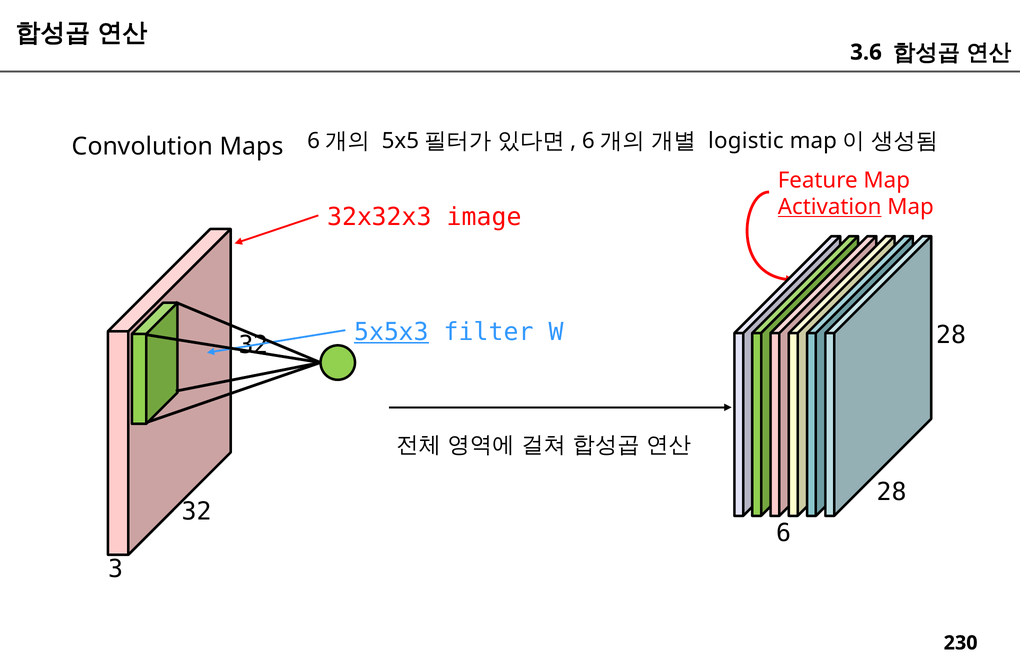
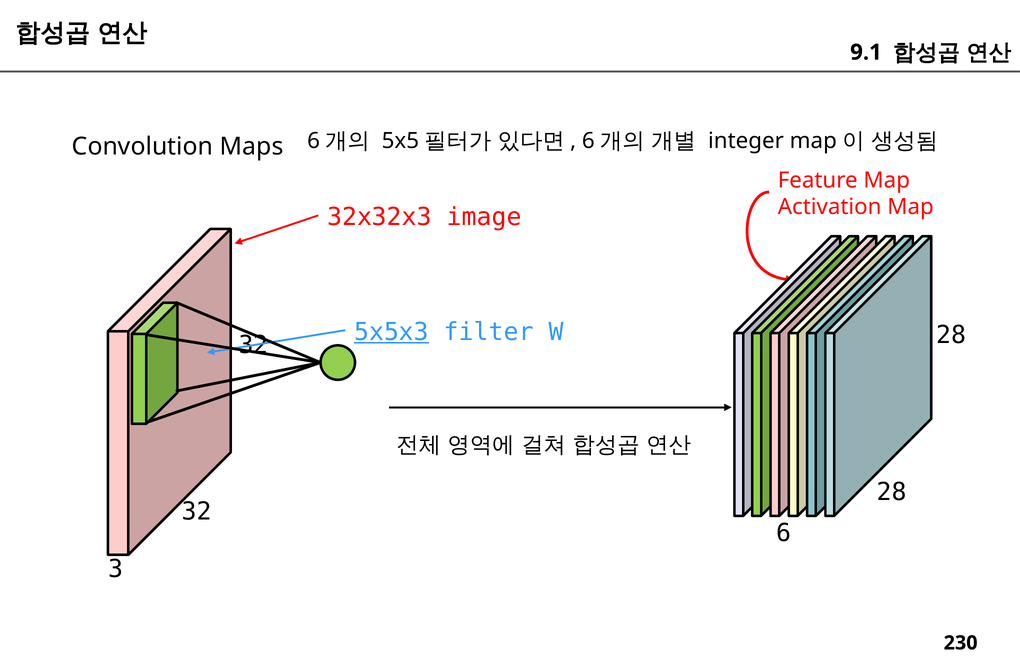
3.6: 3.6 -> 9.1 (866, 52)
logistic: logistic -> integer (746, 141)
Activation underline: present -> none (830, 207)
